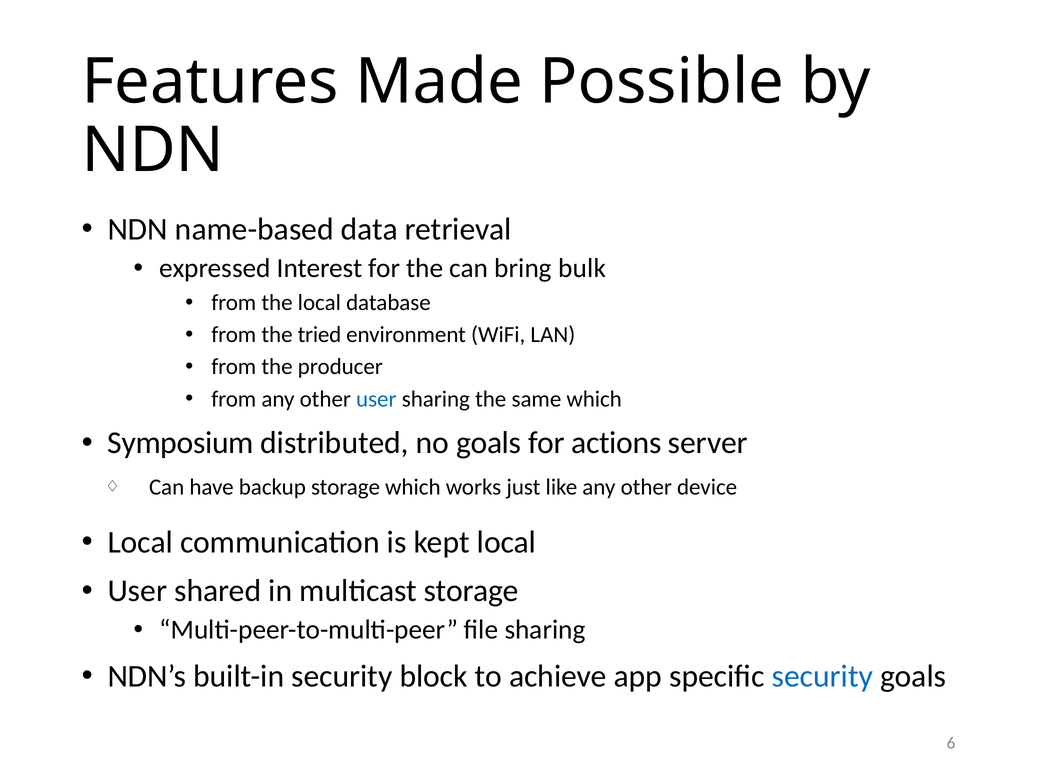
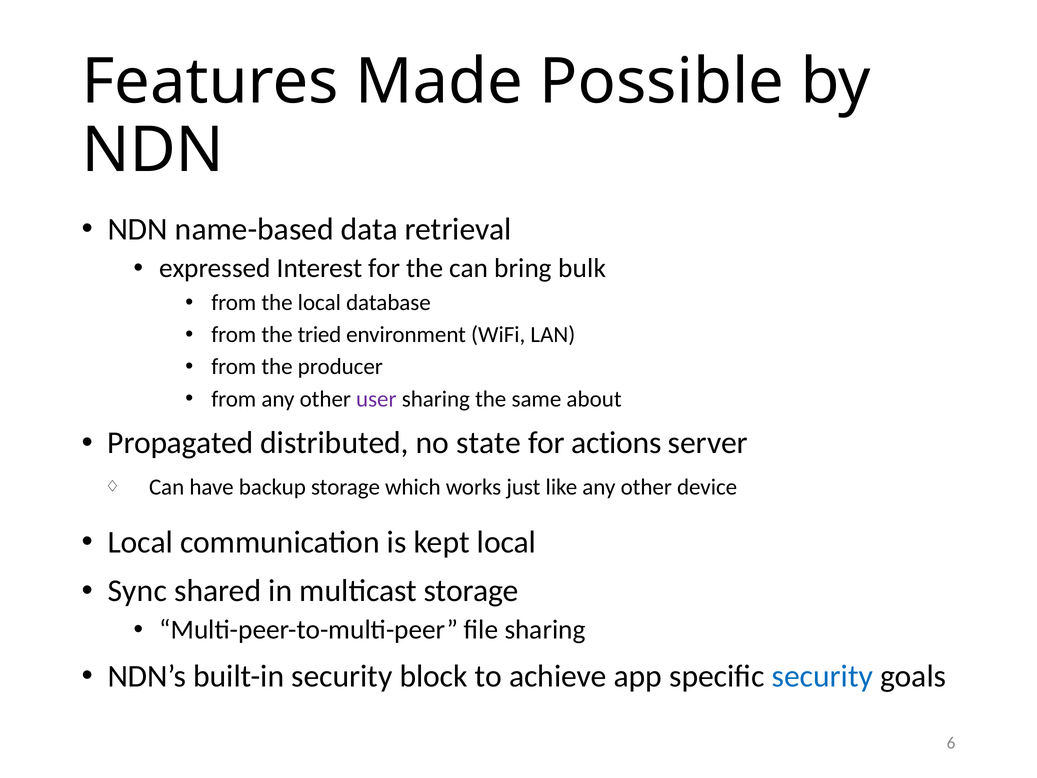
user colour: blue -> purple (376, 399)
same which: which -> about (594, 399)
Symposium: Symposium -> Propagated (181, 443)
no goals: goals -> state (489, 443)
User: User -> Sync (137, 591)
